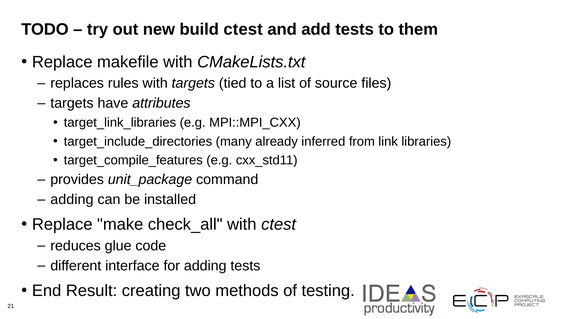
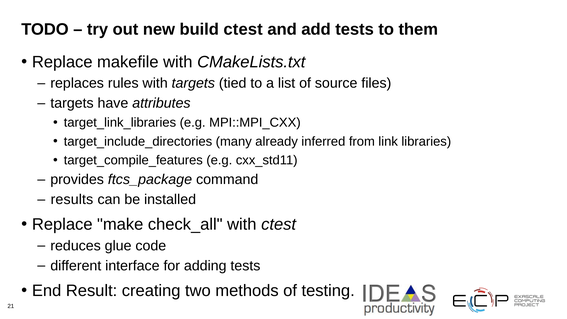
unit_package: unit_package -> ftcs_package (150, 180)
adding: adding -> results (72, 200)
